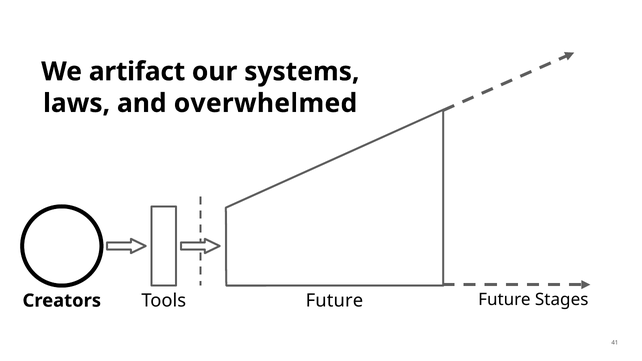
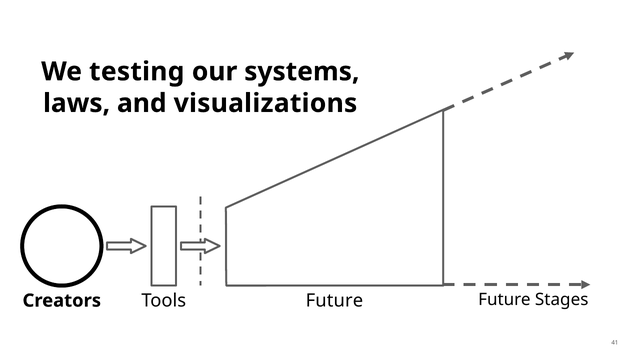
artifact: artifact -> testing (137, 72)
overwhelmed: overwhelmed -> visualizations (265, 103)
